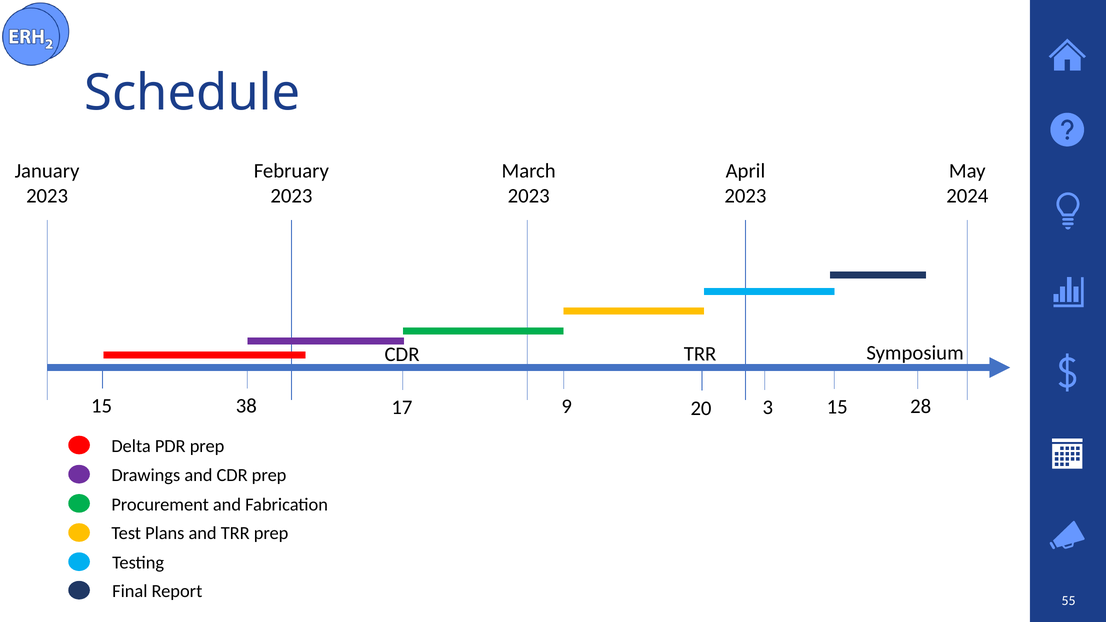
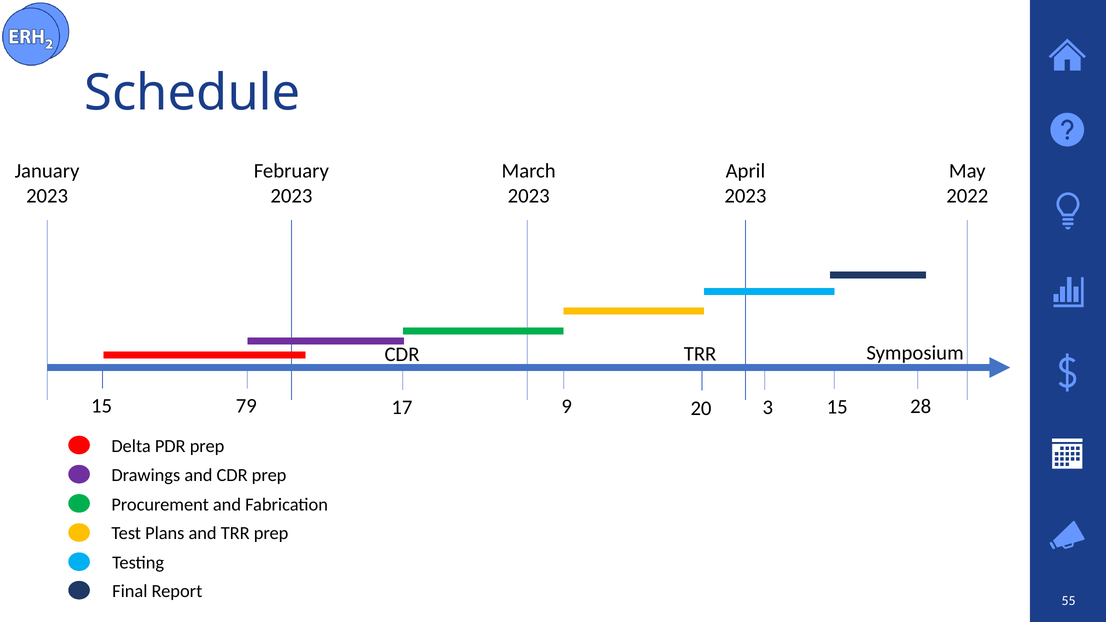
2024: 2024 -> 2022 (967, 196)
38: 38 -> 79 (246, 406)
